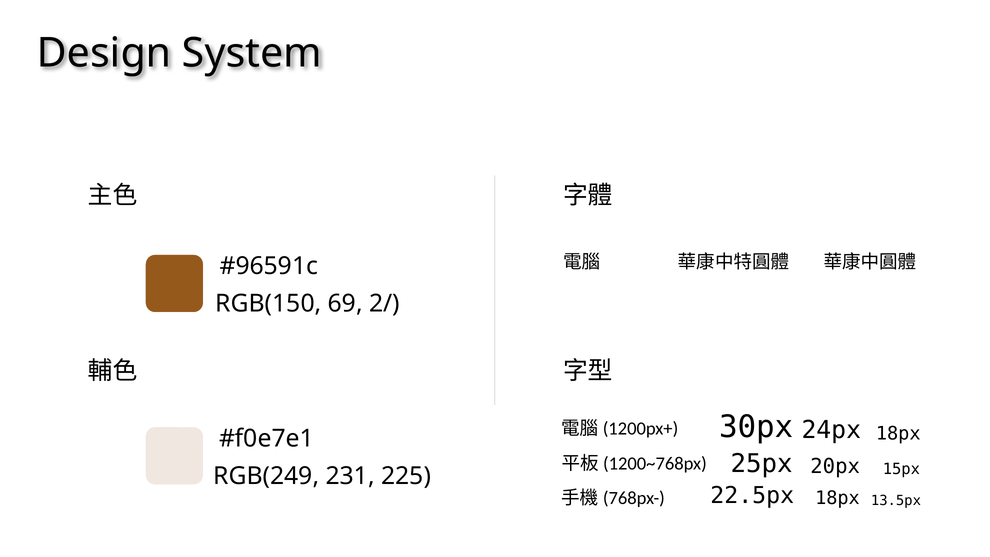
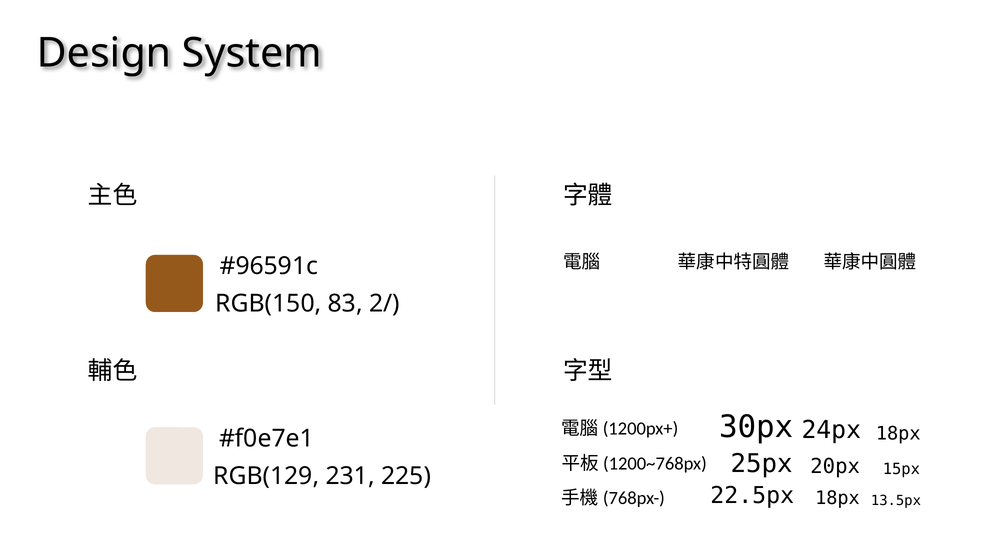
69: 69 -> 83 (345, 304)
RGB(249: RGB(249 -> RGB(129 (266, 476)
